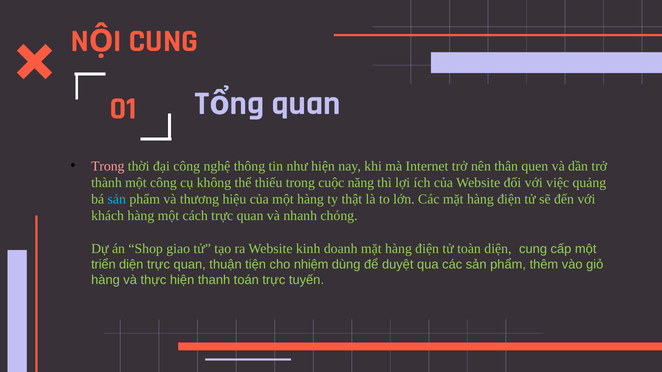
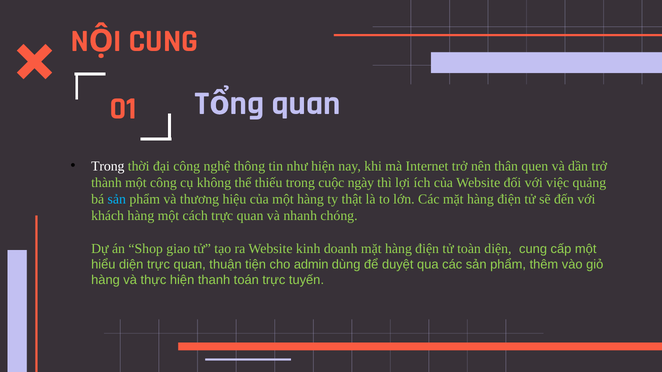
Trong colour: pink -> white (108, 166)
năng: năng -> ngày (361, 183)
triển: triển -> hiểu (103, 265)
nhiệm: nhiệm -> admin (311, 265)
